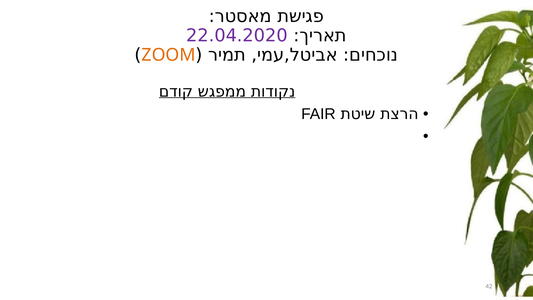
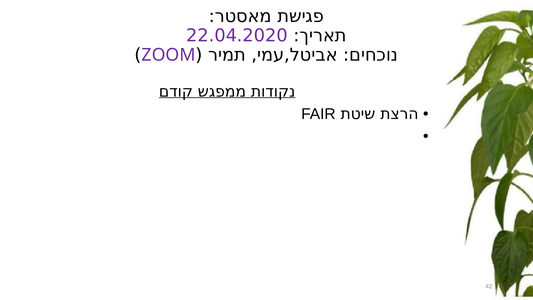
ZOOM colour: orange -> purple (169, 55)
